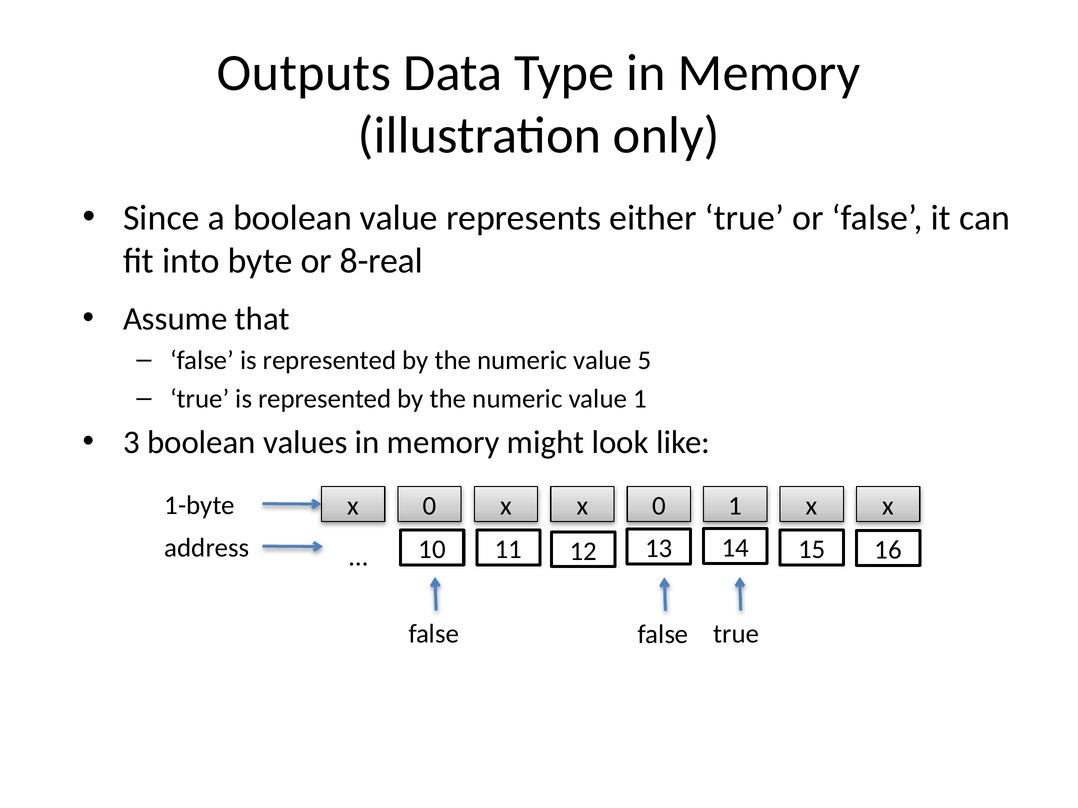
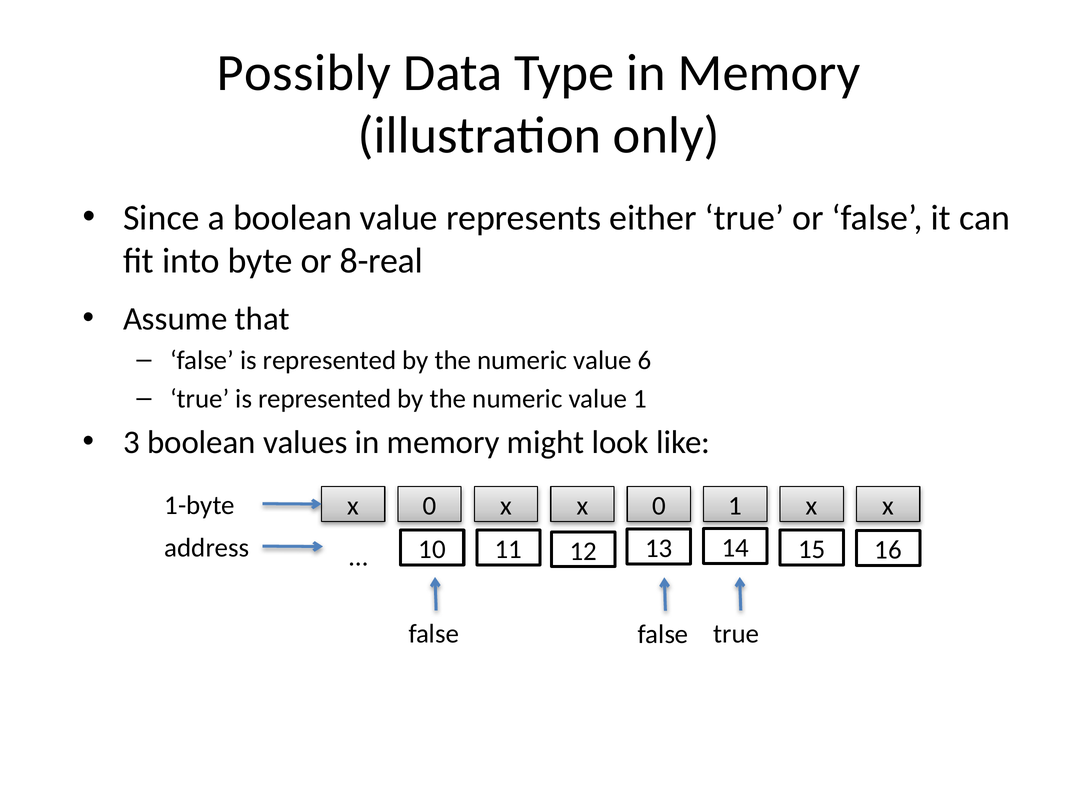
Outputs: Outputs -> Possibly (304, 73)
5: 5 -> 6 (645, 361)
